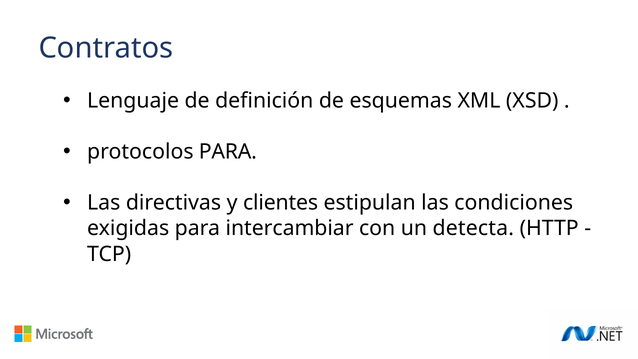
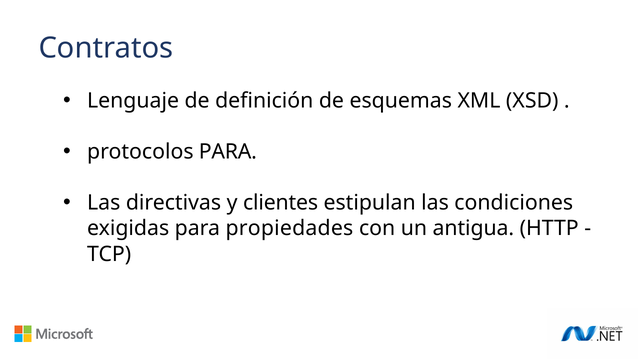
intercambiar: intercambiar -> propiedades (289, 228)
detecta: detecta -> antigua (473, 228)
